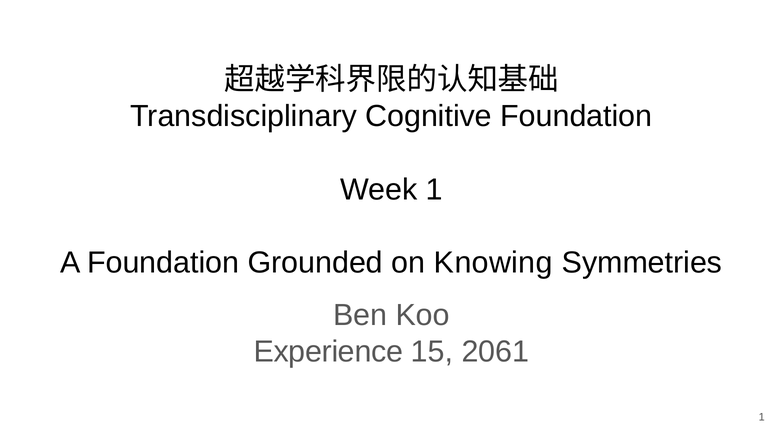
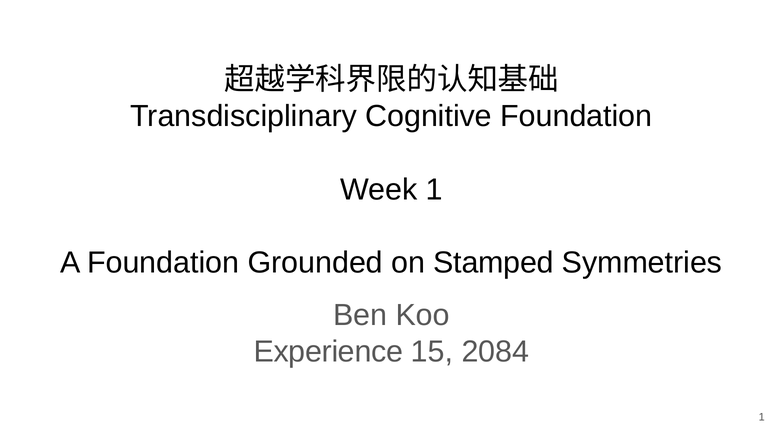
Knowing: Knowing -> Stamped (494, 262)
2061: 2061 -> 2084 (495, 351)
